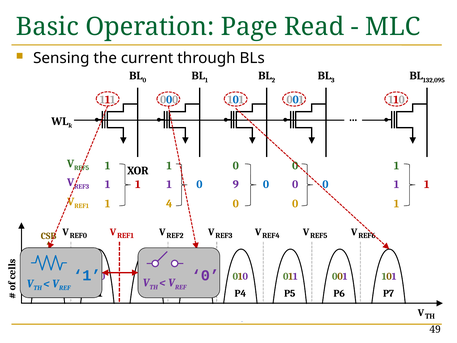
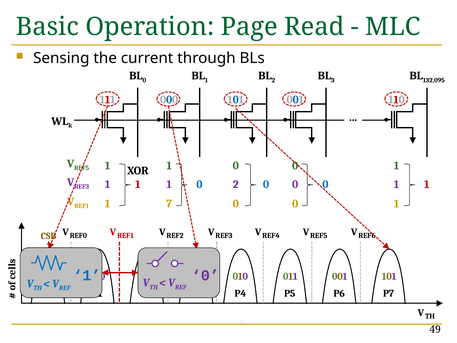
1 9: 9 -> 2 (236, 184)
4: 4 -> 7 (169, 203)
